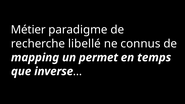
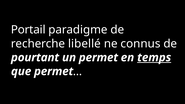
Métier: Métier -> Portail (28, 30)
mapping: mapping -> pourtant (35, 58)
temps underline: none -> present (154, 58)
que inverse: inverse -> permet (54, 71)
